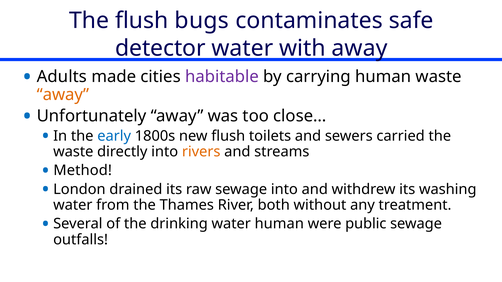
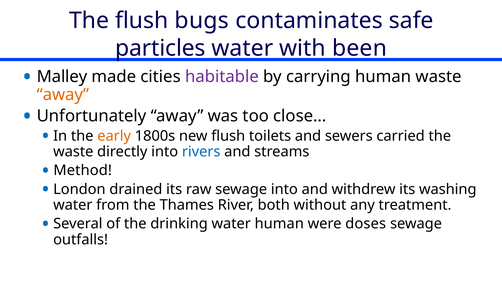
detector: detector -> particles (160, 48)
with away: away -> been (360, 48)
Adults: Adults -> Malley (62, 77)
early colour: blue -> orange (114, 136)
rivers colour: orange -> blue (201, 152)
public: public -> doses (366, 224)
